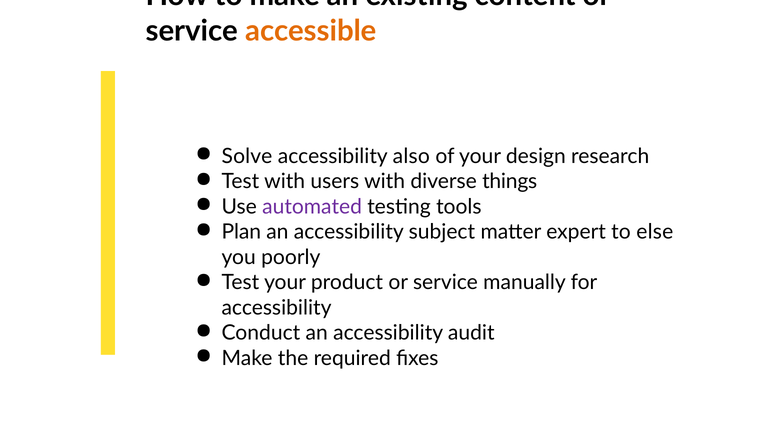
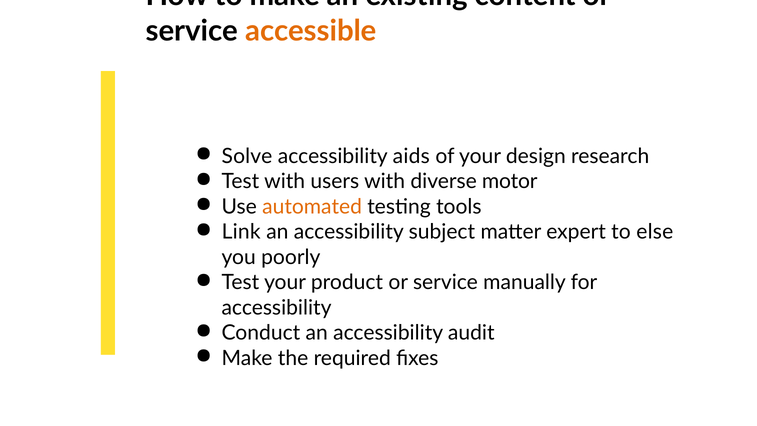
also: also -> aids (411, 156)
things: things -> motor (510, 181)
automated colour: purple -> orange (312, 207)
Plan: Plan -> Link (241, 232)
